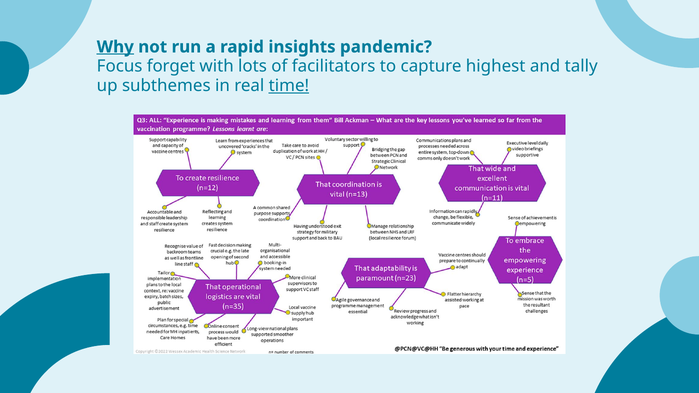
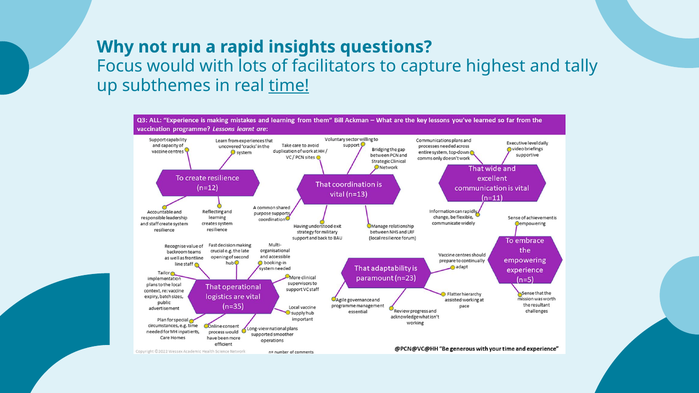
Why underline: present -> none (115, 47)
pandemic: pandemic -> questions (386, 47)
forget: forget -> would (171, 66)
